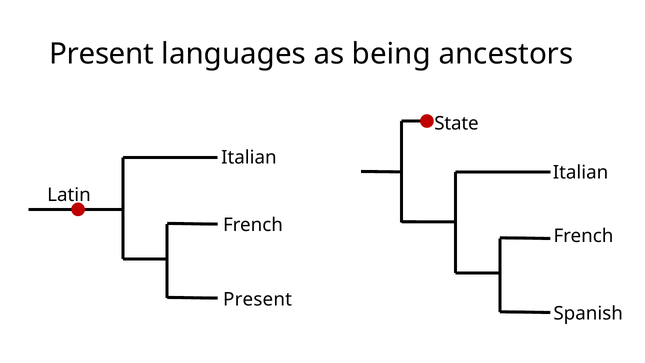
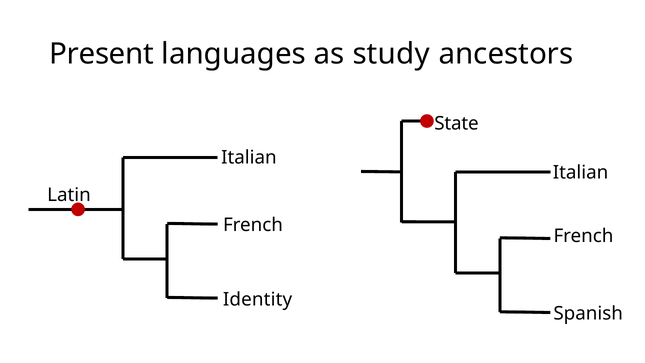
being: being -> study (391, 54)
Present: Present -> Identity (258, 300)
